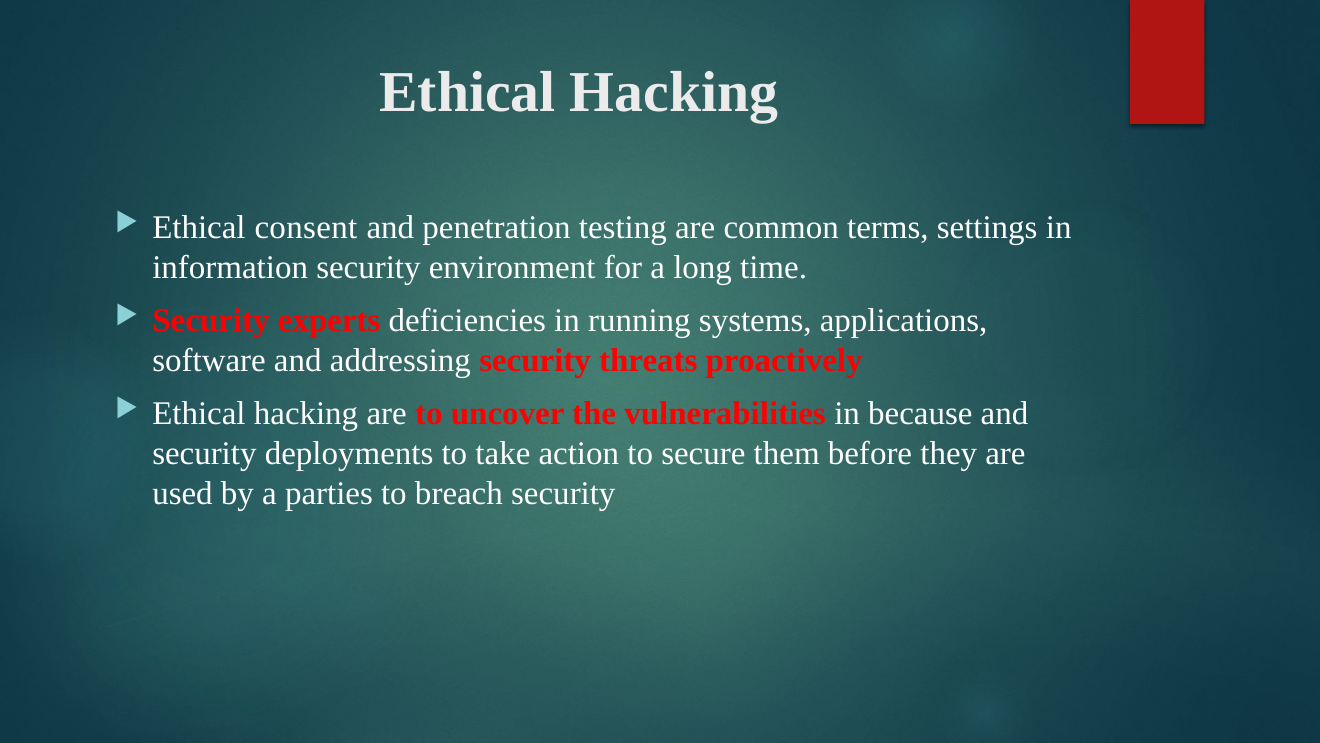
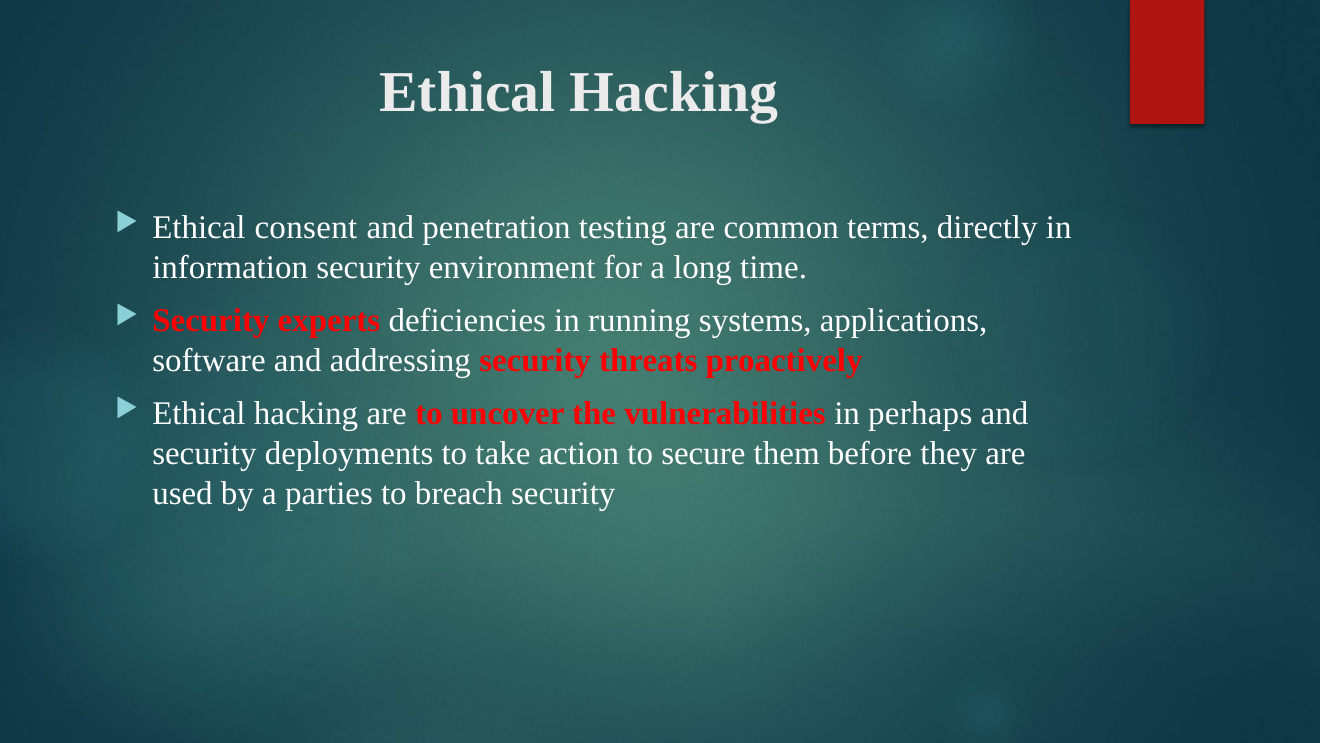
settings: settings -> directly (987, 228)
because: because -> perhaps (920, 414)
